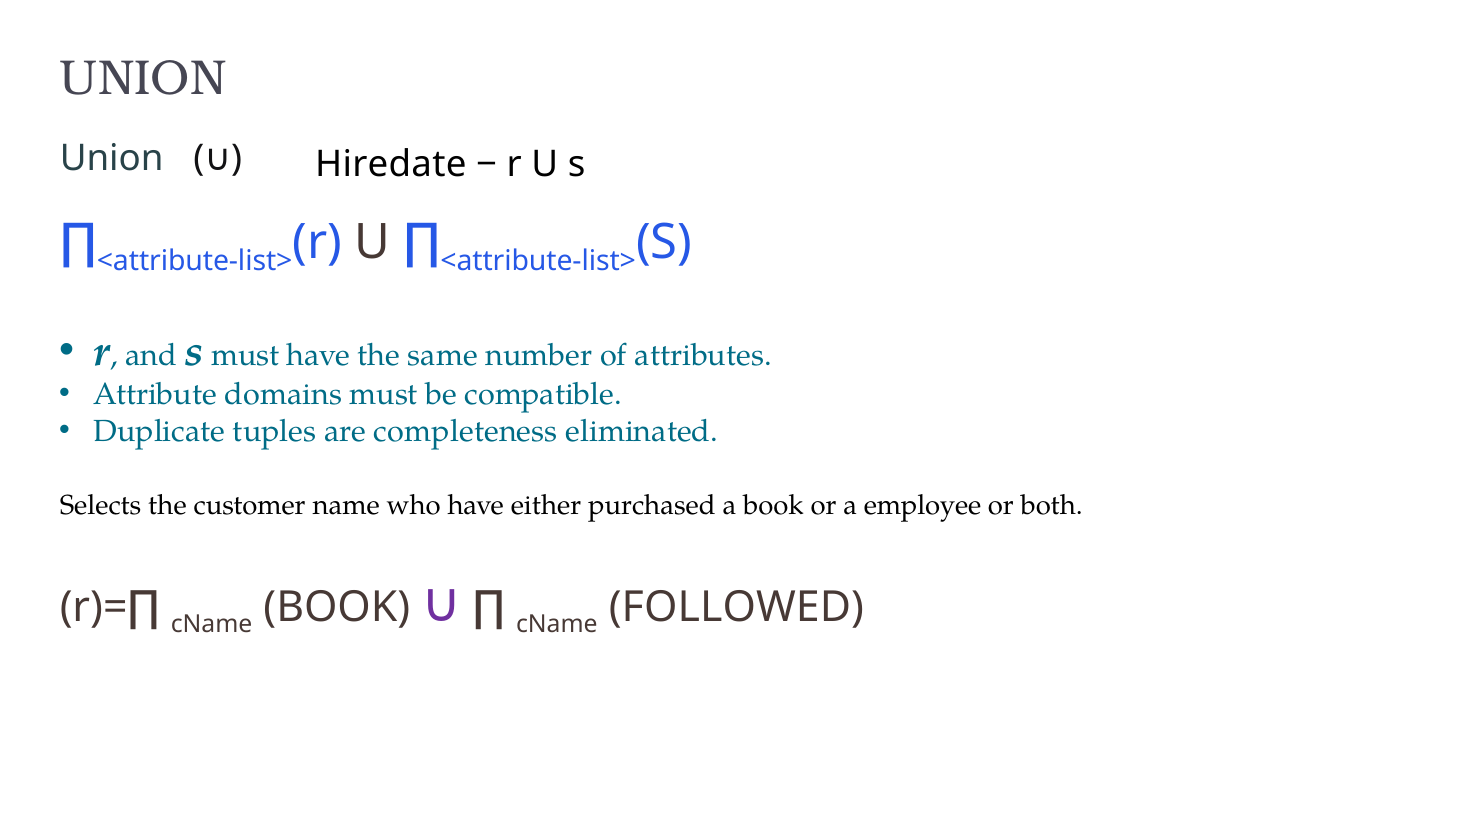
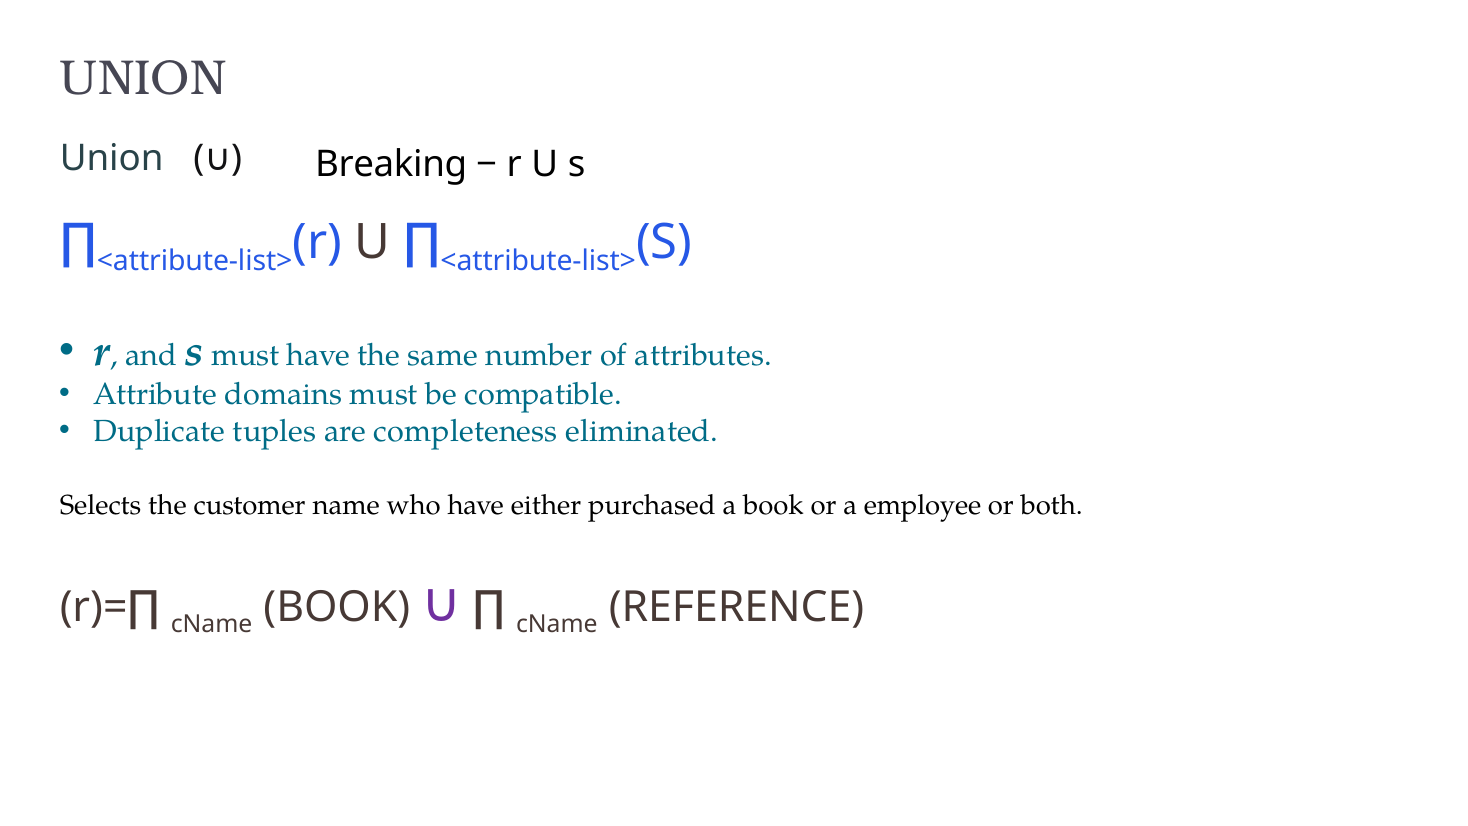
Hiredate: Hiredate -> Breaking (391, 164)
FOLLOWED: FOLLOWED -> REFERENCE (736, 607)
